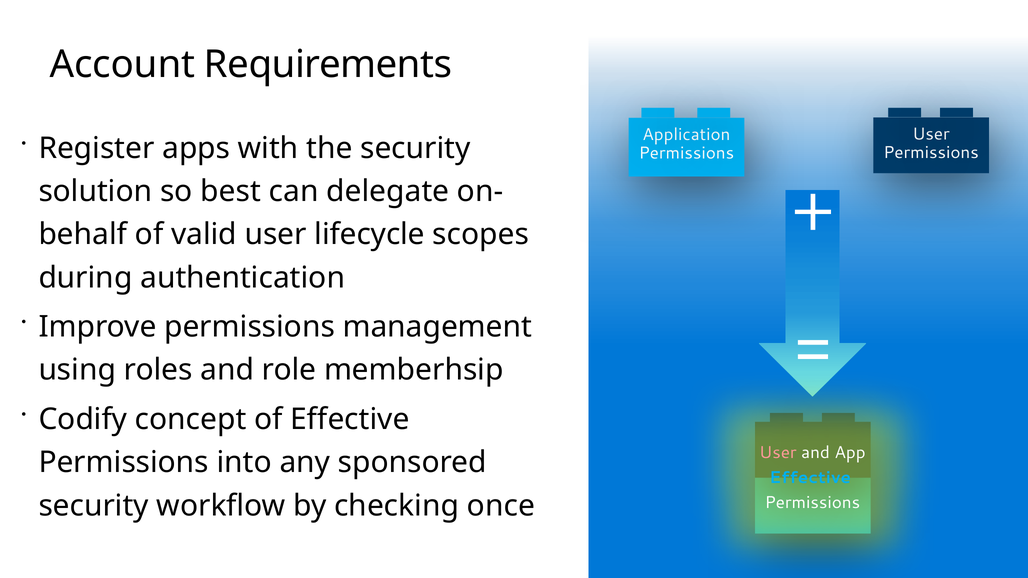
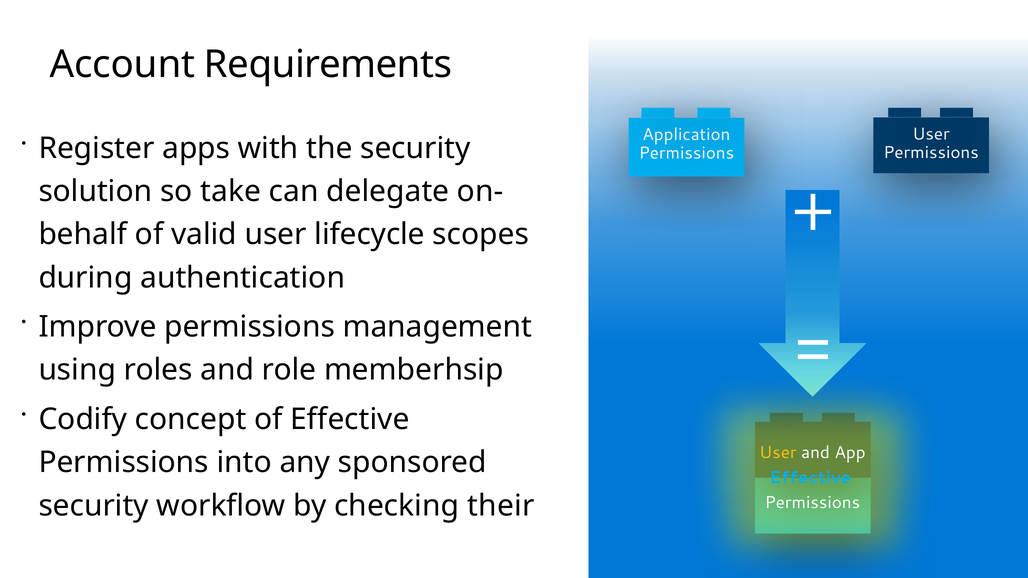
best: best -> take (231, 191)
User colour: pink -> yellow (778, 453)
once: once -> their (501, 506)
